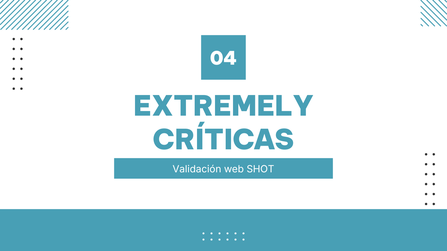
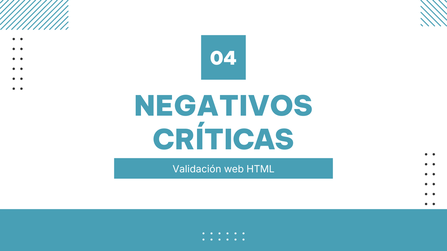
EXTREMELY: EXTREMELY -> NEGATIVOS (223, 107)
SHOT: SHOT -> HTML (261, 169)
